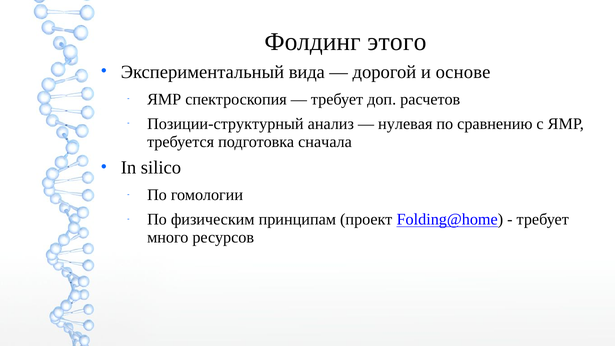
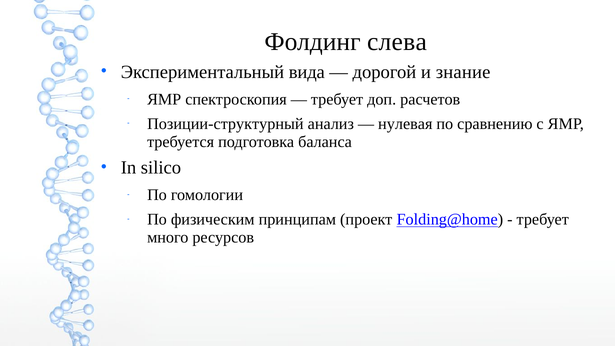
этого: этого -> слева (397, 42)
основе: основе -> знание (463, 72)
сначала: сначала -> баланса (325, 142)
